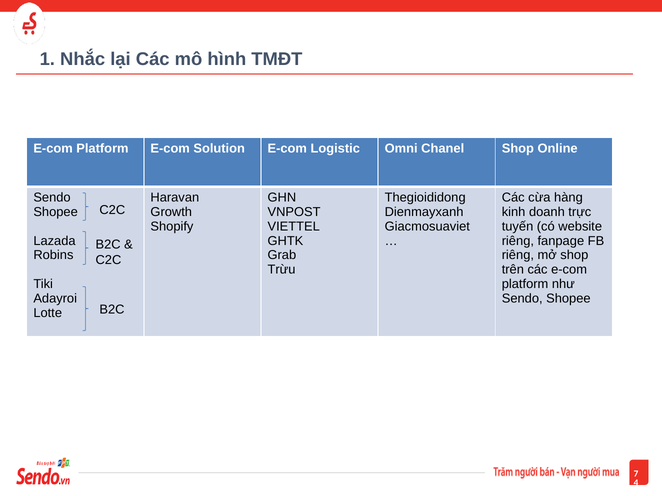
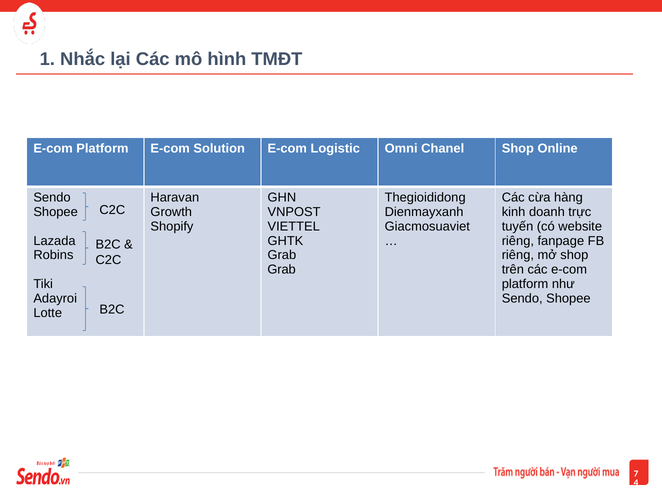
Trừu: Trừu -> Grab (282, 270)
